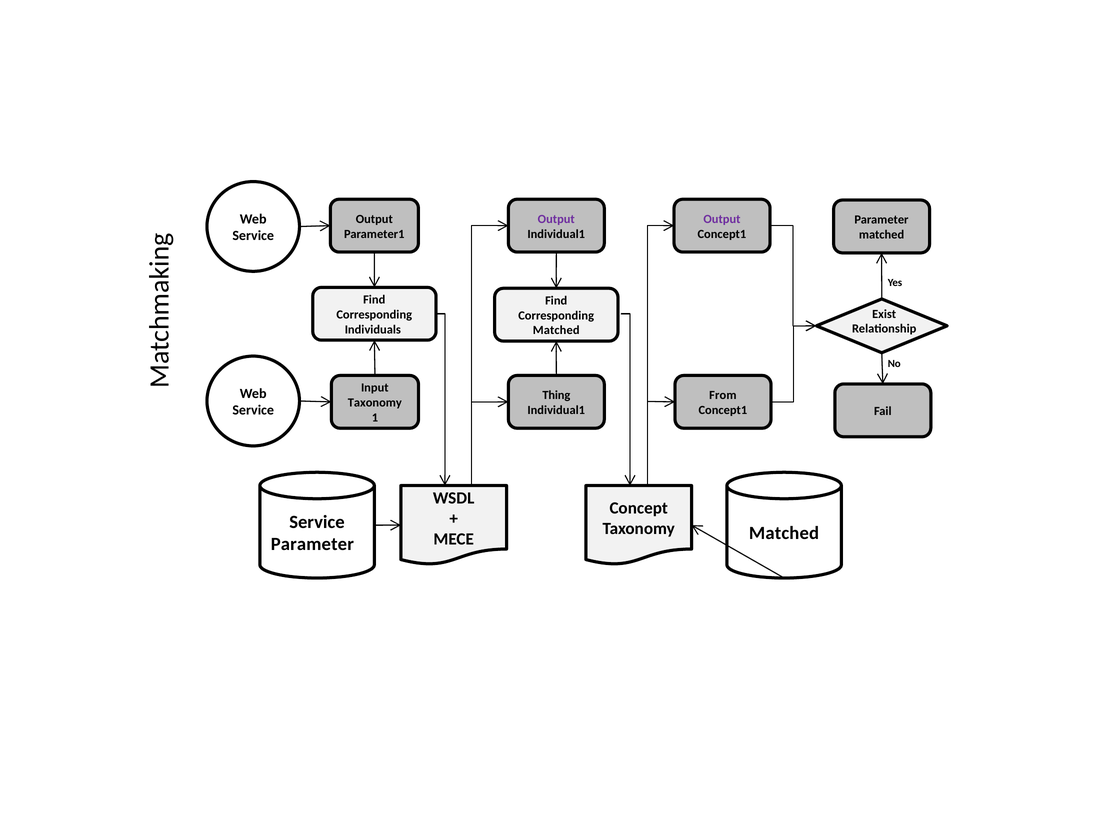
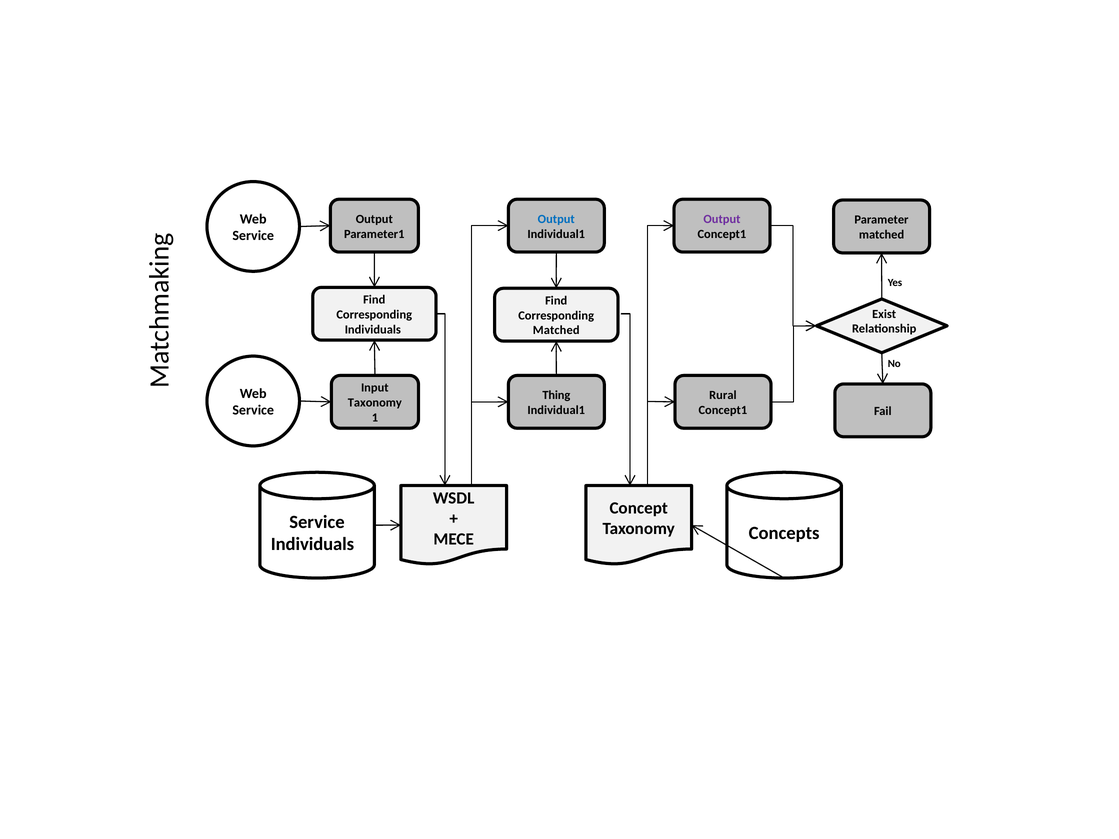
Output colour: purple -> blue (556, 219)
From: From -> Rural (723, 395)
Matched: Matched -> Concepts (784, 533)
Parameter: Parameter -> Individuals (312, 544)
